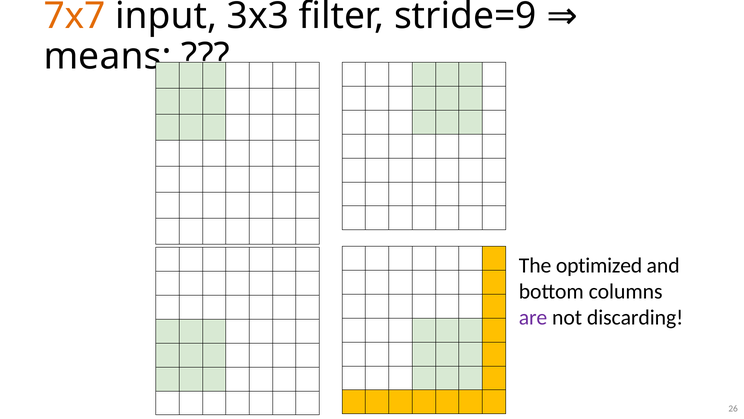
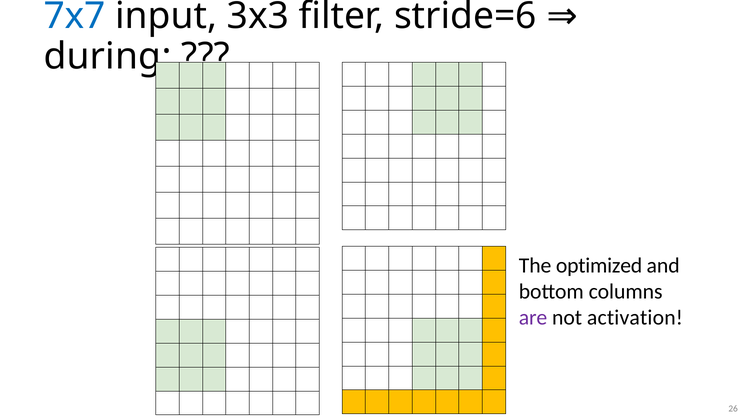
7x7 colour: orange -> blue (75, 16)
stride=9: stride=9 -> stride=6 (465, 16)
means: means -> during (108, 56)
discarding: discarding -> activation (635, 317)
